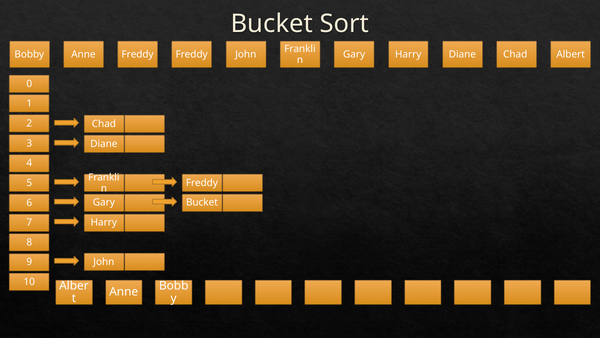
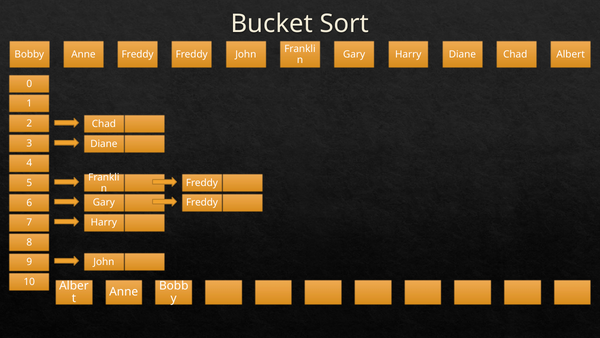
Bucket: Bucket -> Freddy (202, 202)
